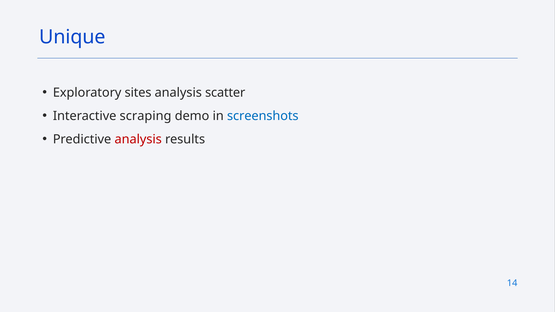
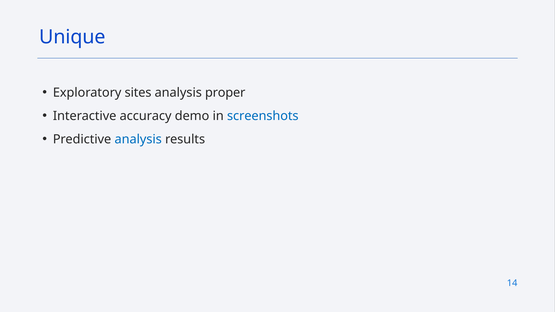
scatter: scatter -> proper (225, 93)
scraping: scraping -> accuracy (146, 116)
analysis colour: red -> blue (138, 140)
